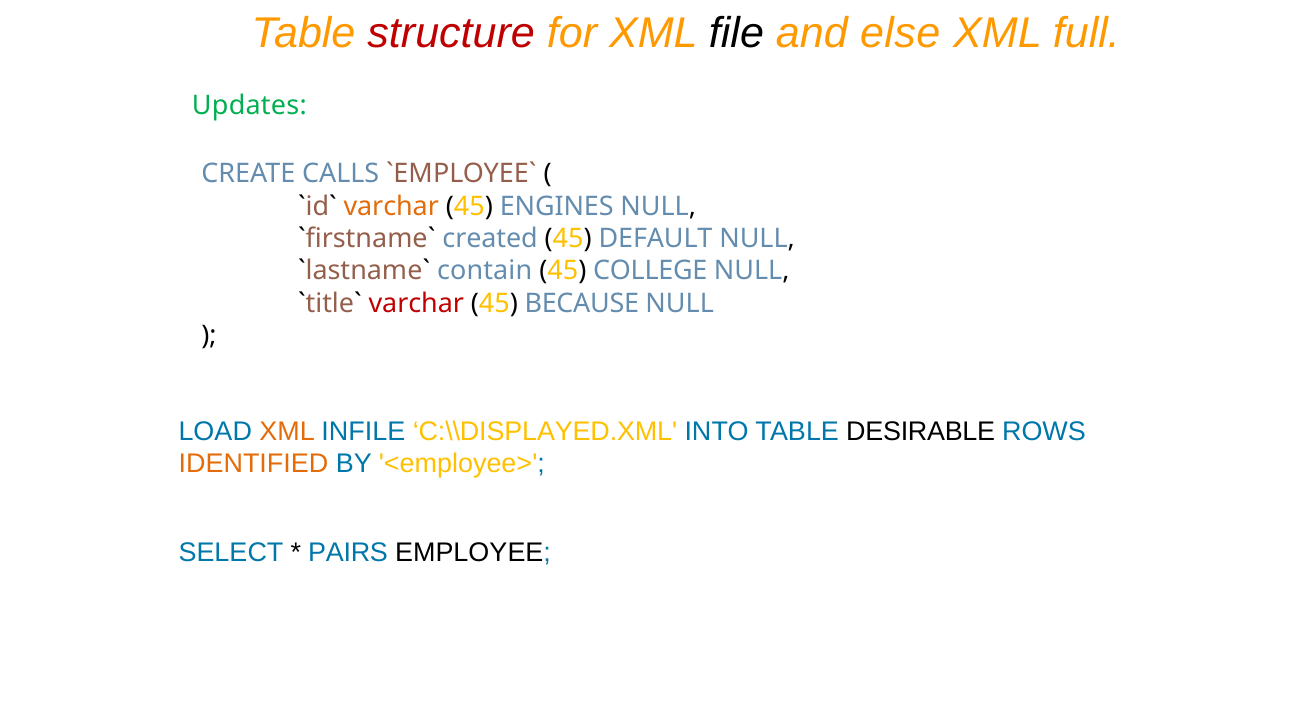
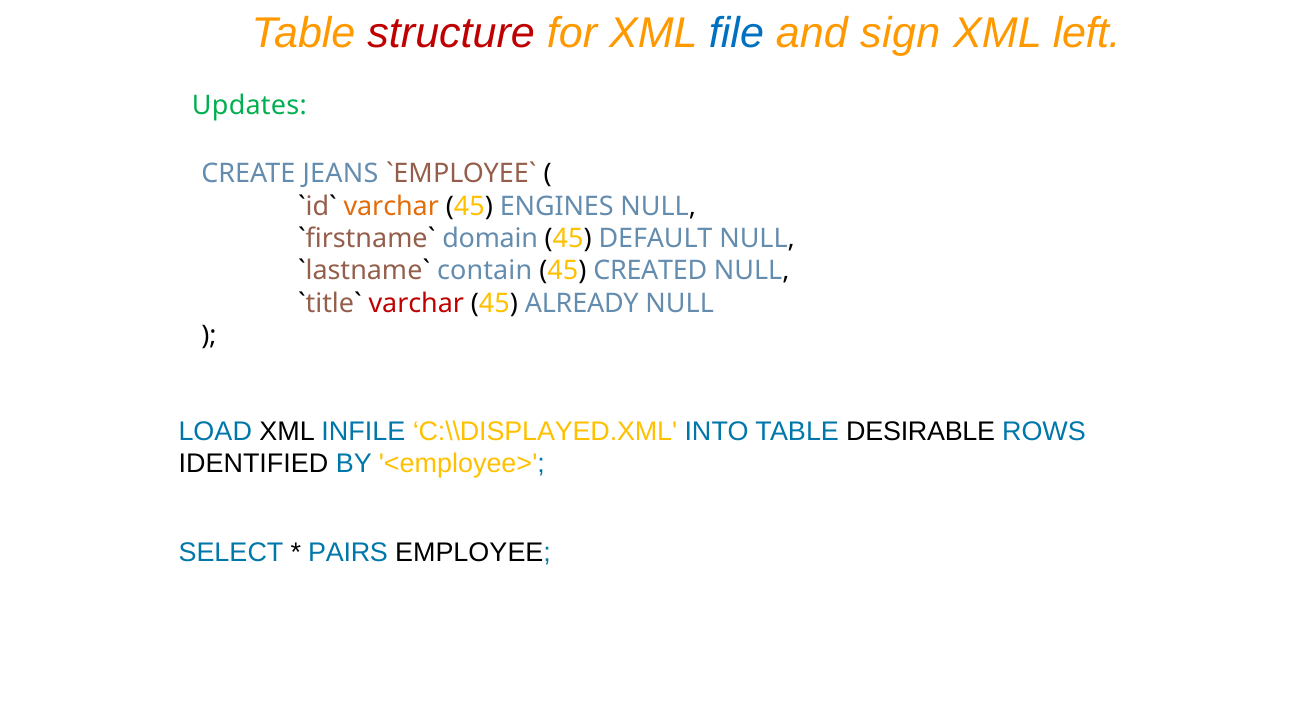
file colour: black -> blue (736, 34)
else: else -> sign (900, 34)
full: full -> left (1087, 34)
CALLS: CALLS -> JEANS (340, 174)
created: created -> domain (490, 239)
COLLEGE: COLLEGE -> CREATED (650, 271)
BECAUSE: BECAUSE -> ALREADY (582, 303)
XML colour: orange -> black (287, 432)
IDENTIFIED colour: orange -> black (253, 465)
